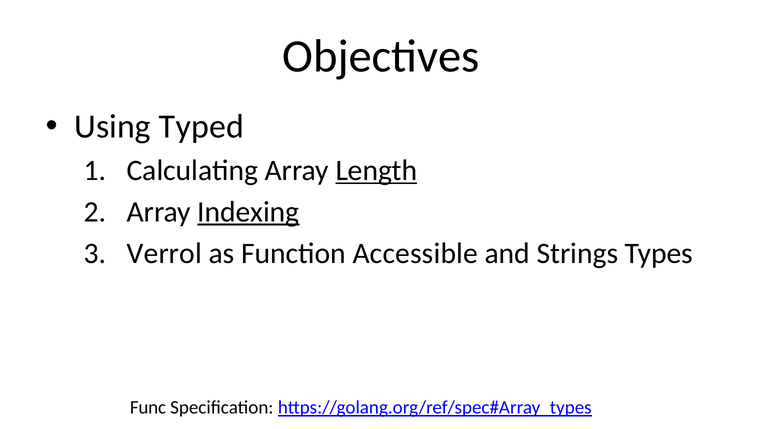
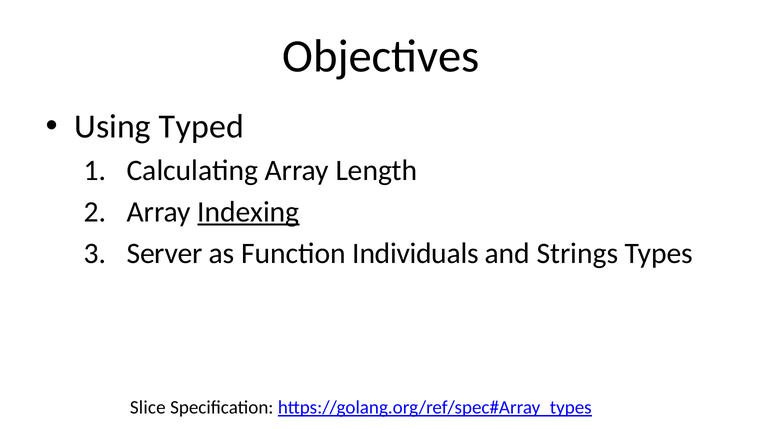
Length underline: present -> none (376, 170)
Verrol: Verrol -> Server (165, 253)
Accessible: Accessible -> Individuals (415, 253)
Func: Func -> Slice (148, 407)
